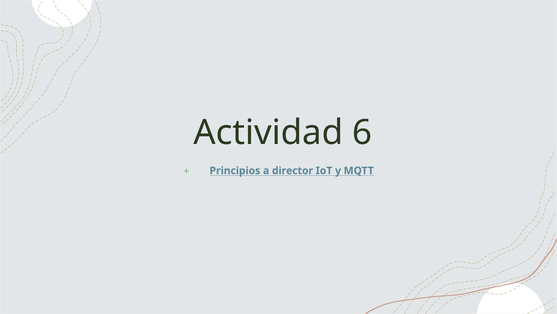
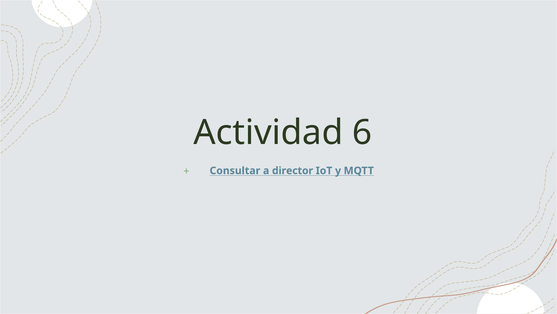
Principios: Principios -> Consultar (235, 170)
